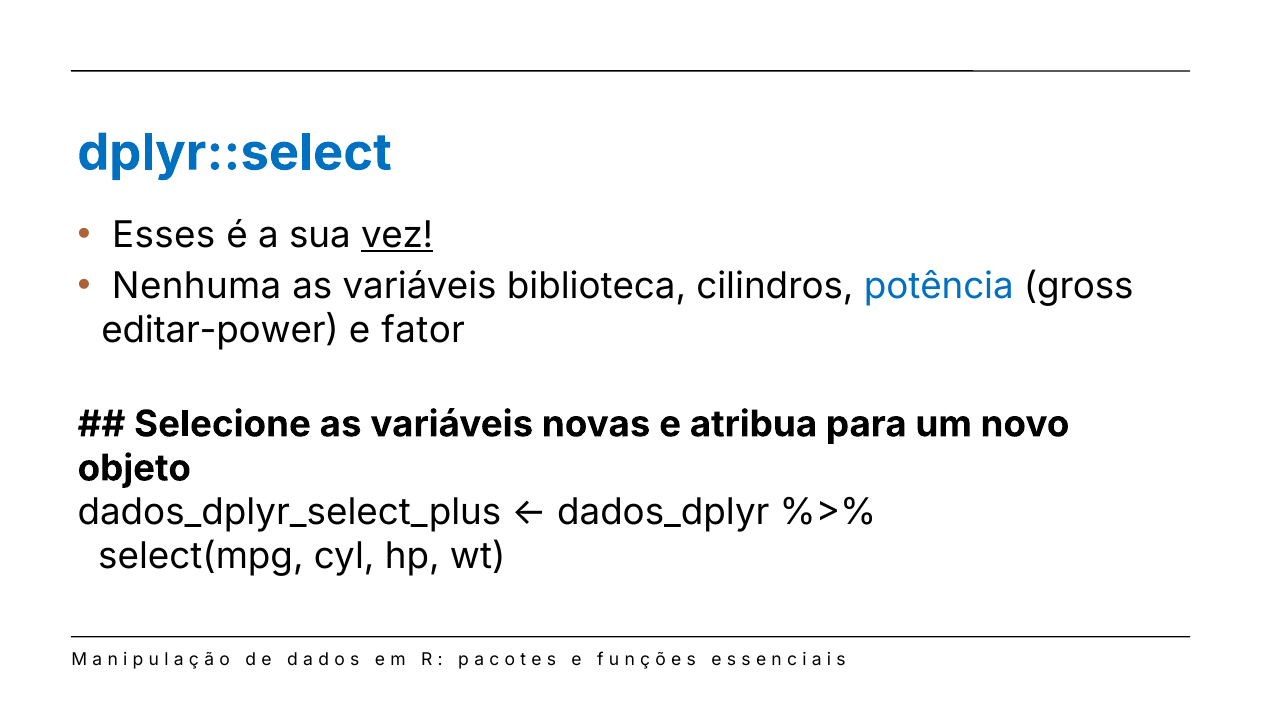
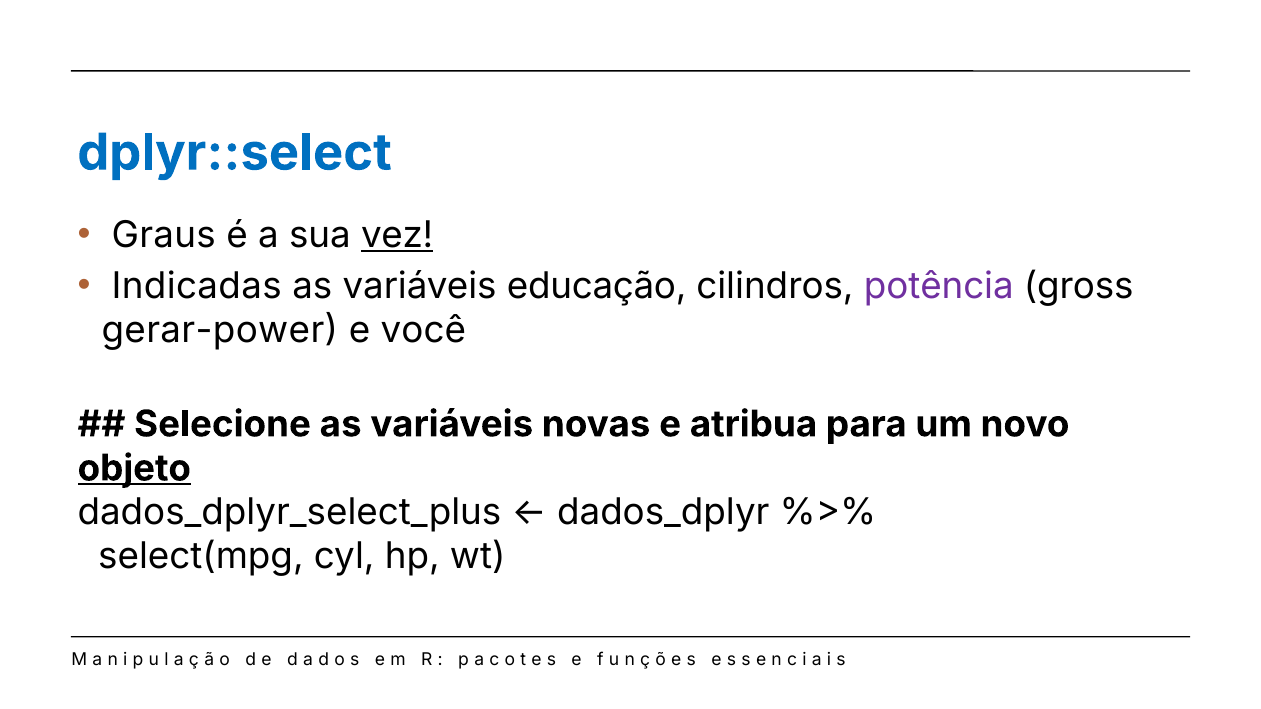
Esses: Esses -> Graus (164, 235)
Nenhuma: Nenhuma -> Indicadas (197, 287)
biblioteca: biblioteca -> educação (597, 287)
potência colour: blue -> purple (939, 287)
editar-power: editar-power -> gerar-power (220, 331)
fator: fator -> você (423, 331)
objeto underline: none -> present (134, 469)
